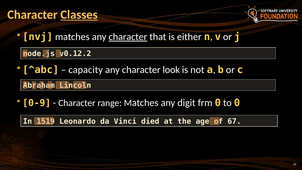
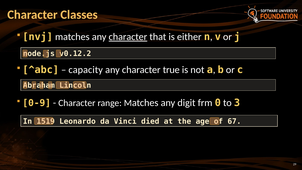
Classes underline: present -> none (79, 15)
look: look -> true (171, 70)
to 0: 0 -> 3 (237, 103)
